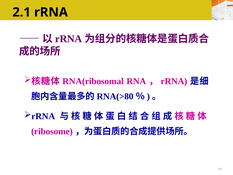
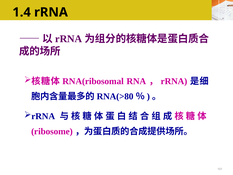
2.1: 2.1 -> 1.4 (22, 12)
